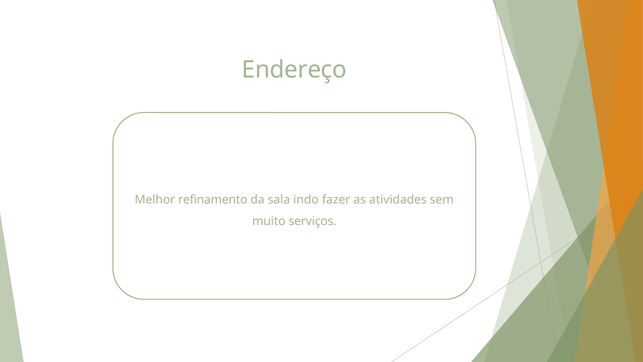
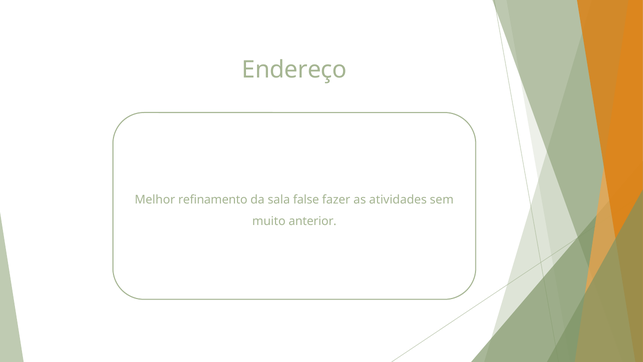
indo: indo -> false (306, 199)
serviços: serviços -> anterior (313, 221)
